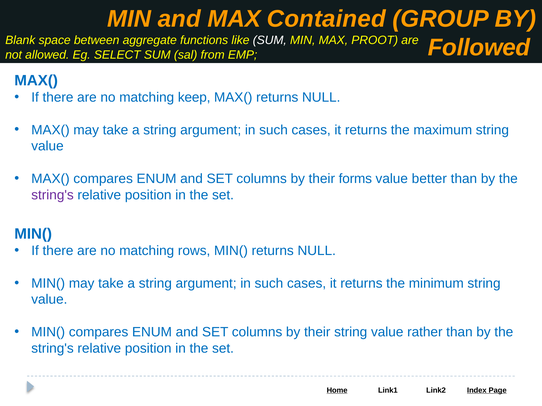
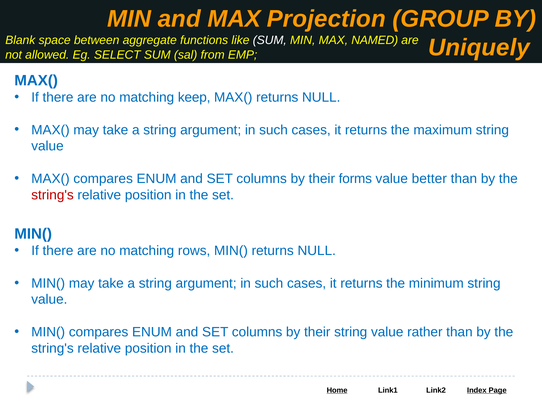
Contained: Contained -> Projection (326, 19)
PROOT: PROOT -> NAMED (375, 40)
Followed: Followed -> Uniquely (479, 48)
string's colour: purple -> red (53, 195)
